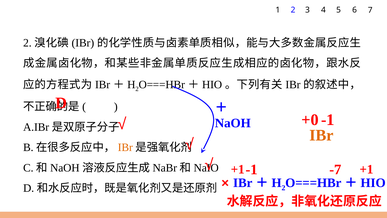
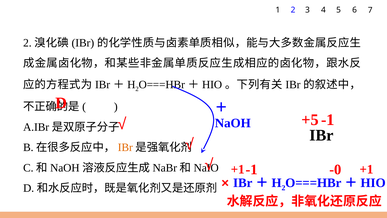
+0: +0 -> +5 (310, 120)
IBr colour: orange -> black (321, 135)
-7: -7 -> -0 (335, 169)
